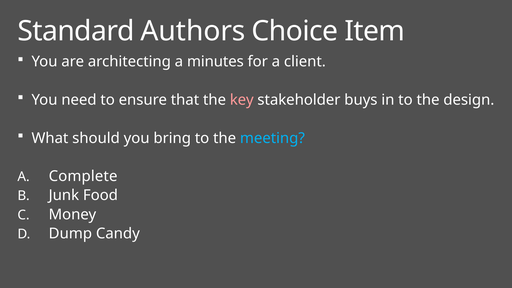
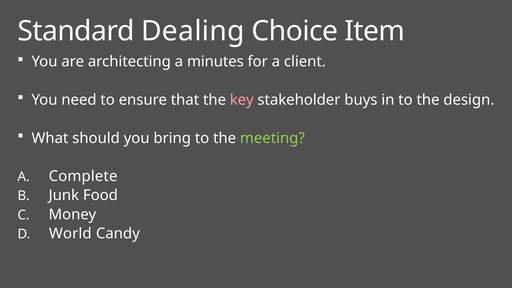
Authors: Authors -> Dealing (193, 31)
meeting colour: light blue -> light green (272, 138)
Dump: Dump -> World (70, 234)
